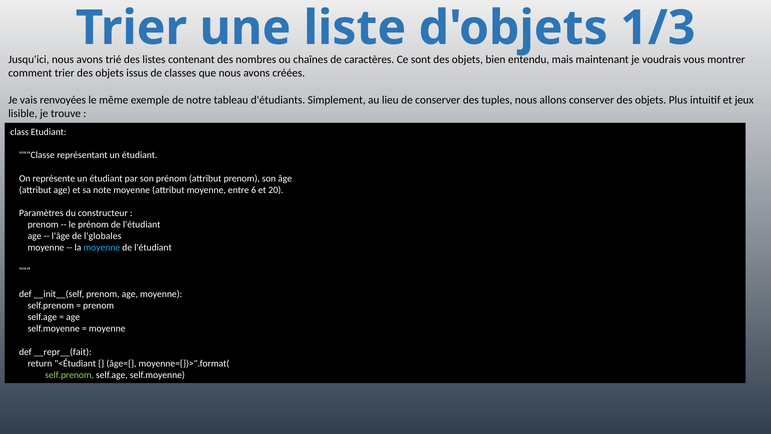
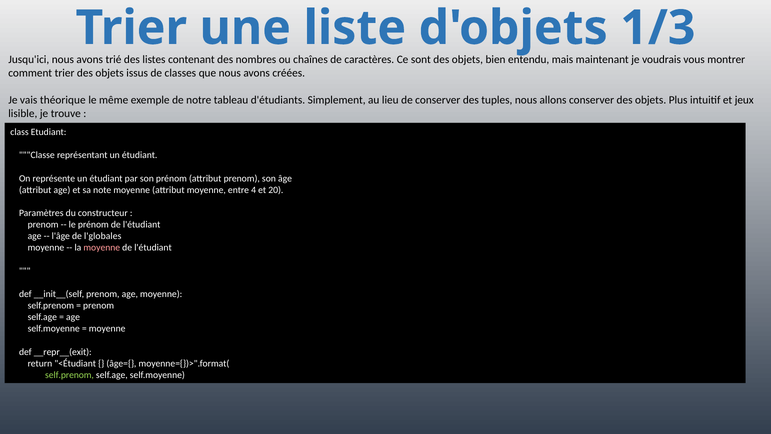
renvoyées: renvoyées -> théorique (63, 100)
6: 6 -> 4 (254, 190)
moyenne colour: light blue -> pink (102, 248)
__repr__(fait: __repr__(fait -> __repr__(exit (63, 352)
